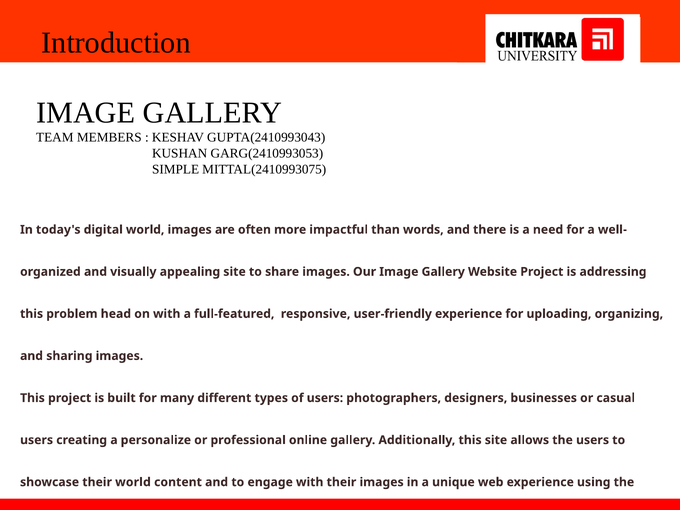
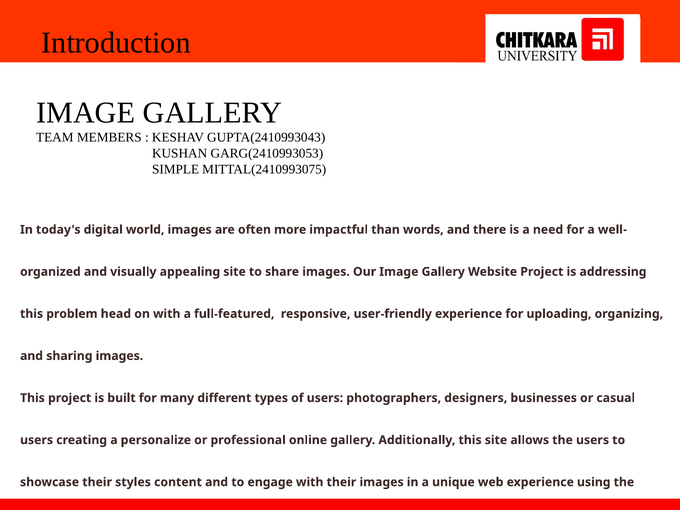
their world: world -> styles (133, 482)
